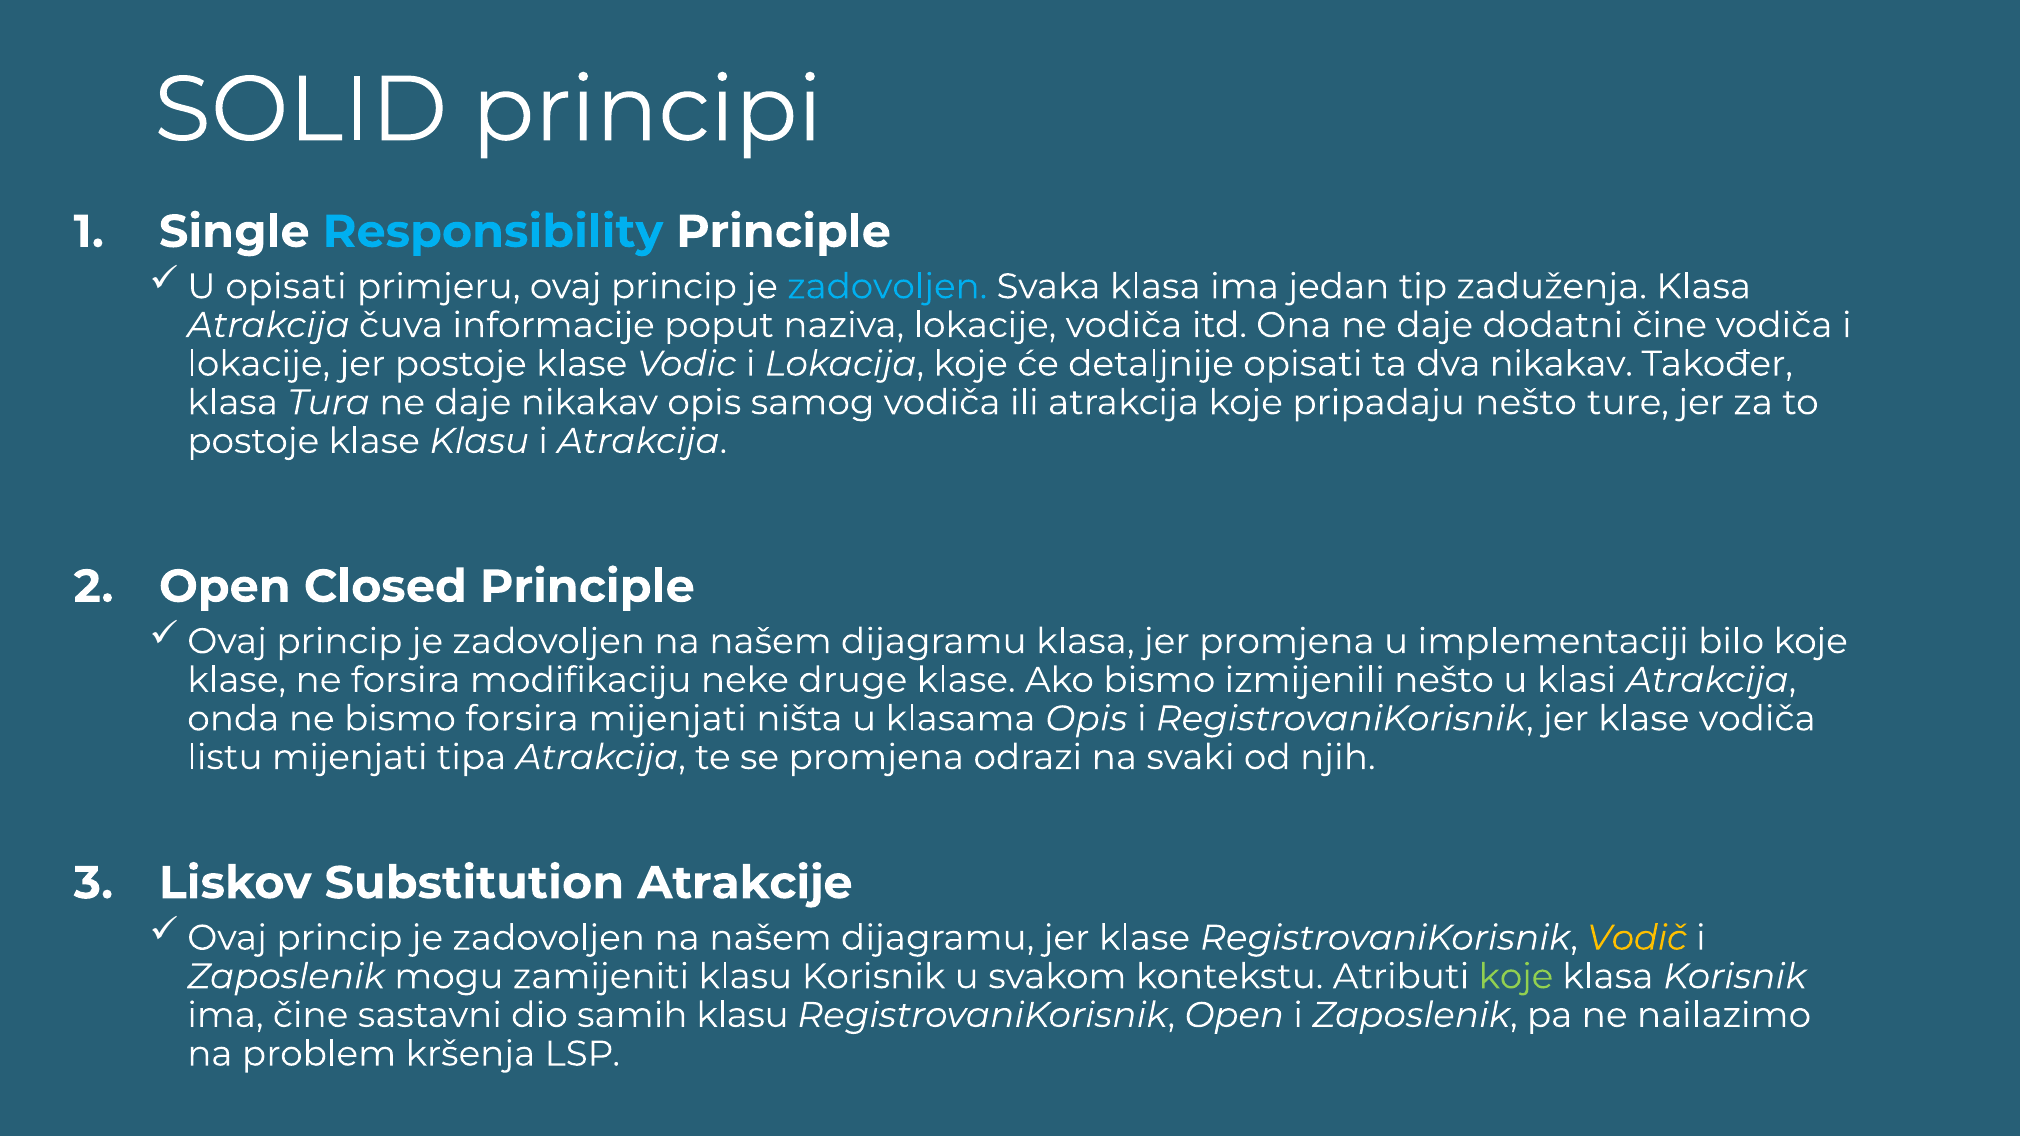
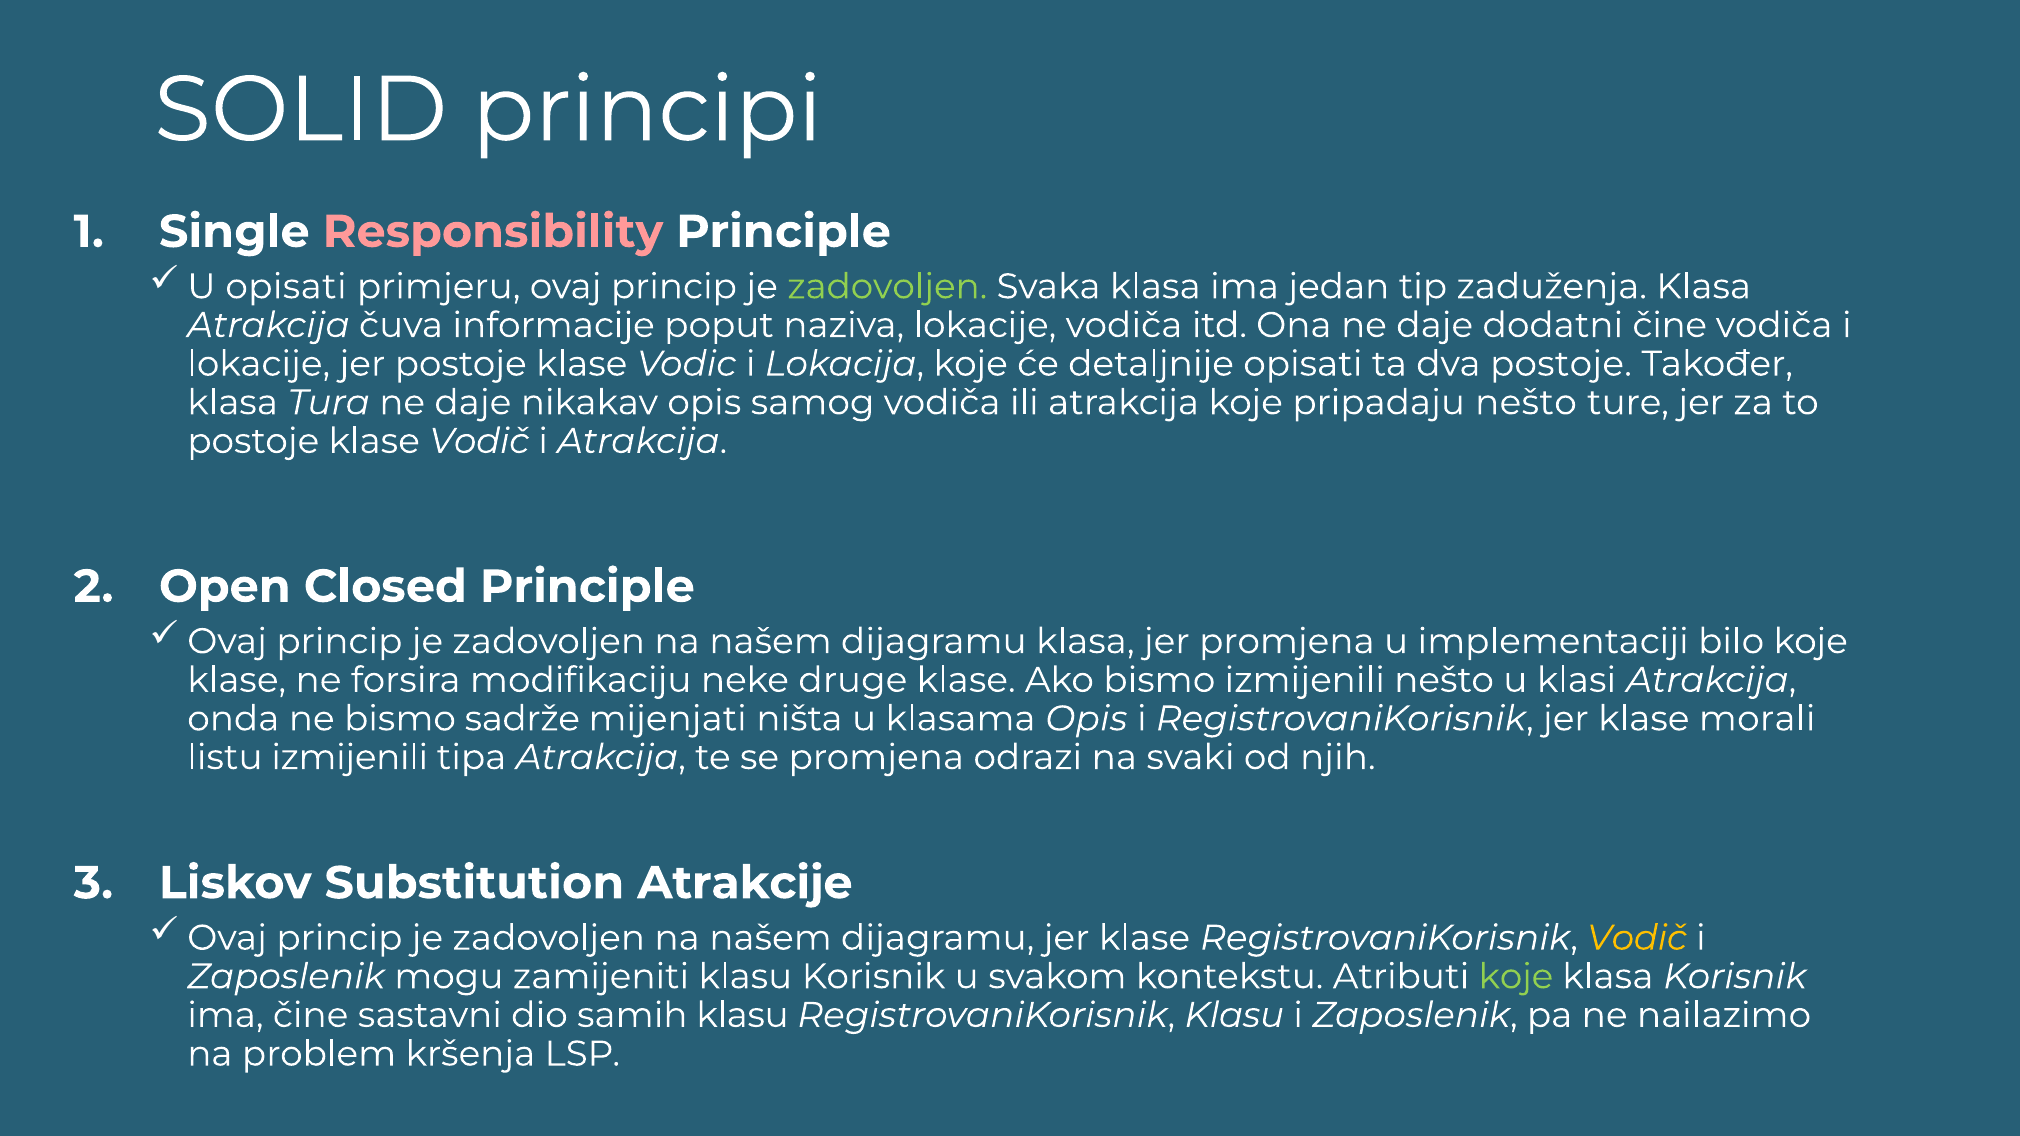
Responsibility colour: light blue -> pink (493, 232)
zadovoljen colour: light blue -> light green (887, 287)
dva nikakav: nikakav -> postoje (1561, 364)
klase Klasu: Klasu -> Vodič (479, 441)
bismo forsira: forsira -> sadrže (522, 719)
klase vodiča: vodiča -> morali (1757, 719)
listu mijenjati: mijenjati -> izmijenili (350, 757)
RegistrovaniKorisnik Open: Open -> Klasu (1234, 1015)
